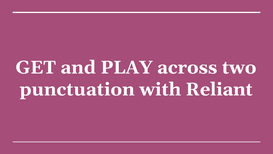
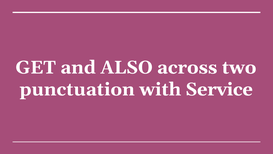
PLAY: PLAY -> ALSO (127, 67)
Reliant: Reliant -> Service (219, 89)
